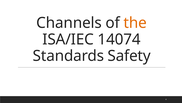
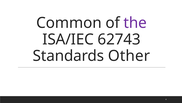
Channels: Channels -> Common (69, 23)
the colour: orange -> purple (135, 23)
14074: 14074 -> 62743 (119, 39)
Safety: Safety -> Other (129, 56)
